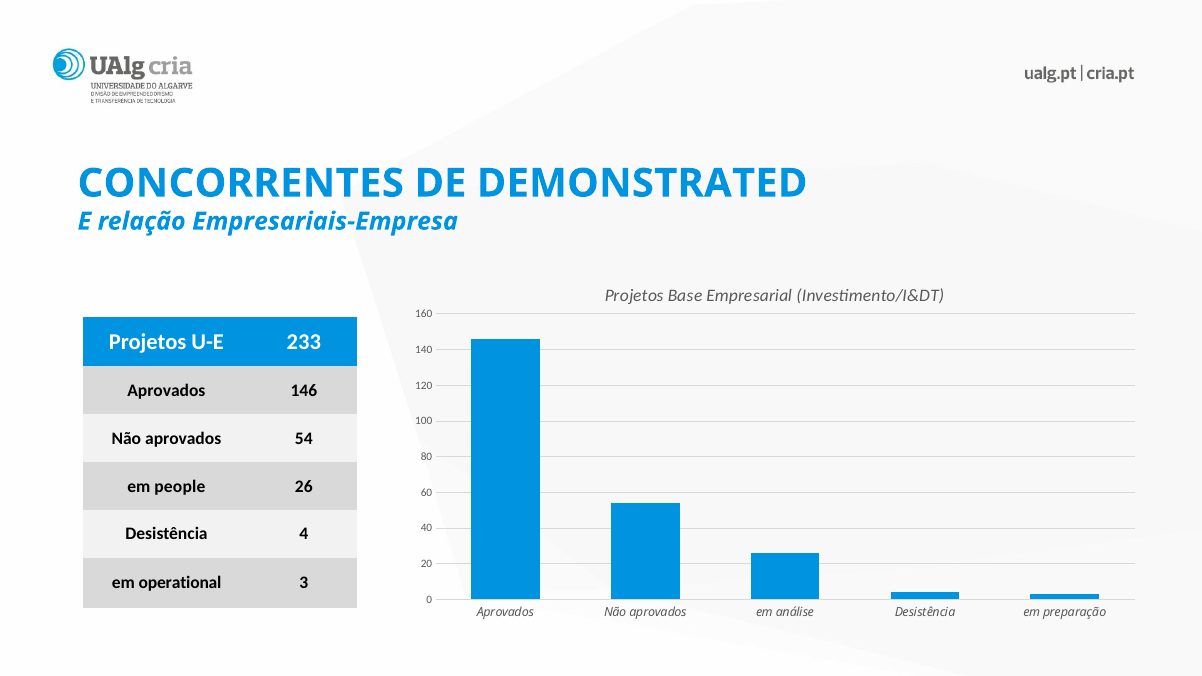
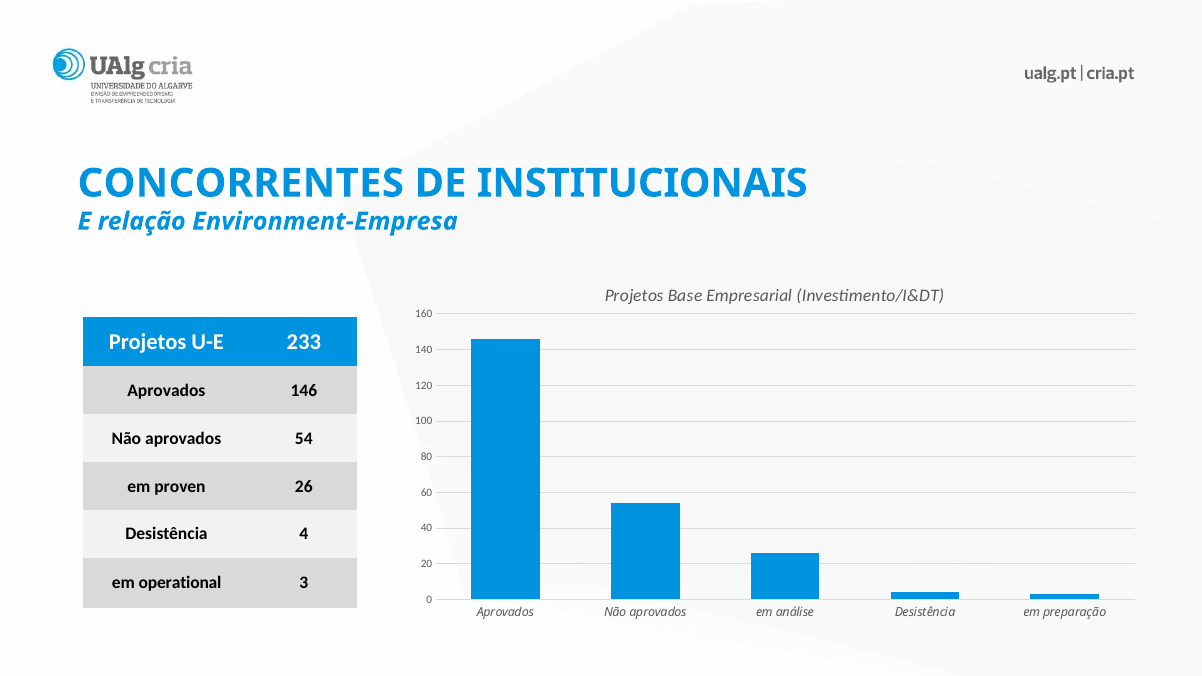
DEMONSTRATED: DEMONSTRATED -> INSTITUCIONAIS (642, 183)
Empresariais-Empresa: Empresariais-Empresa -> Environment-Empresa (325, 221)
people: people -> proven (180, 486)
